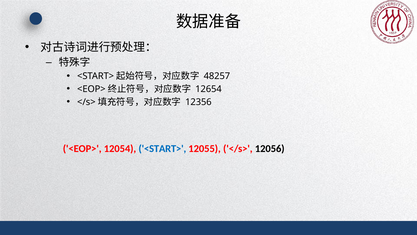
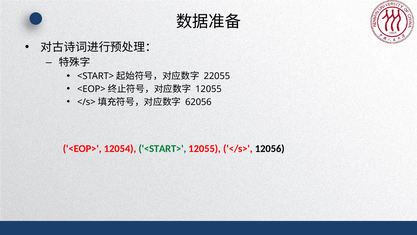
48257: 48257 -> 22055 (217, 76)
12654: 12654 -> 12055 (208, 89)
12356: 12356 -> 62056 (198, 102)
<START> colour: blue -> green (162, 149)
